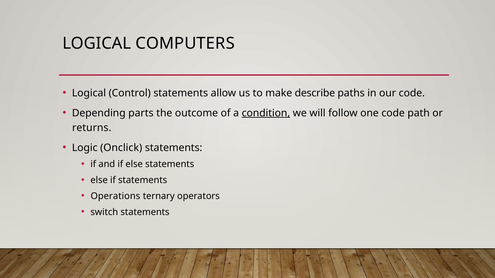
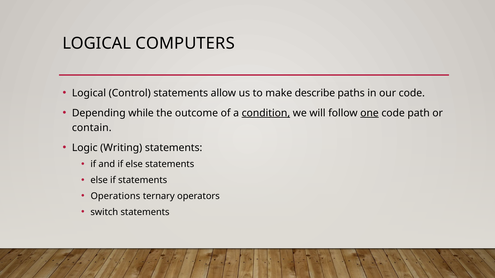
parts: parts -> while (141, 113)
one underline: none -> present (369, 113)
returns: returns -> contain (92, 128)
Onclick: Onclick -> Writing (121, 148)
